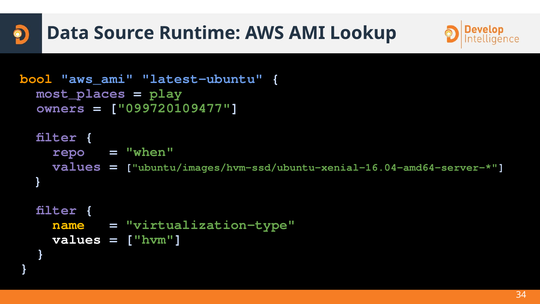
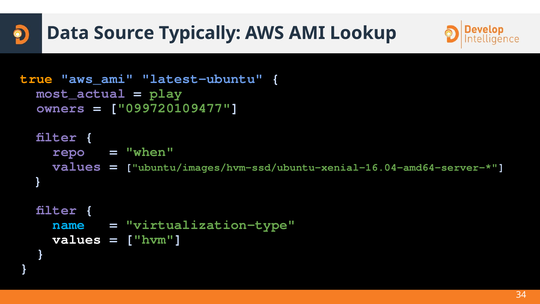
Runtime: Runtime -> Typically (200, 33)
bool: bool -> true (36, 79)
most_places: most_places -> most_actual (81, 93)
name colour: yellow -> light blue (69, 224)
